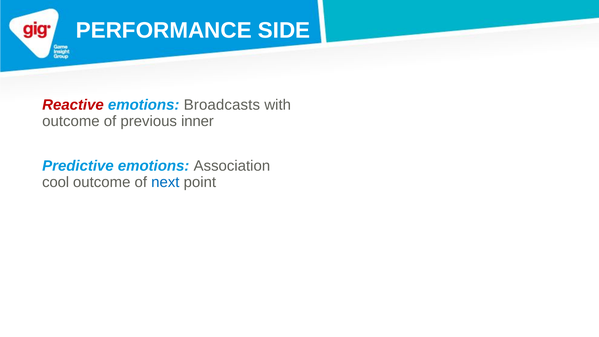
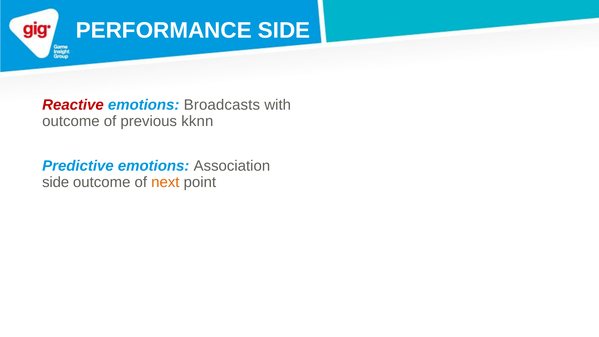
inner: inner -> kknn (197, 121)
cool: cool -> side (56, 182)
next colour: blue -> orange (165, 182)
